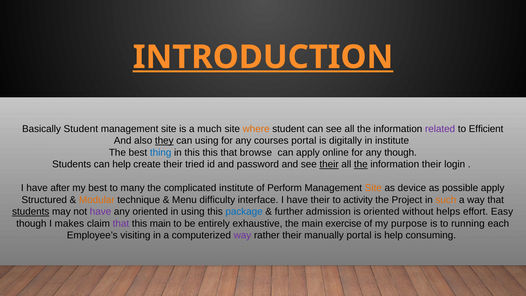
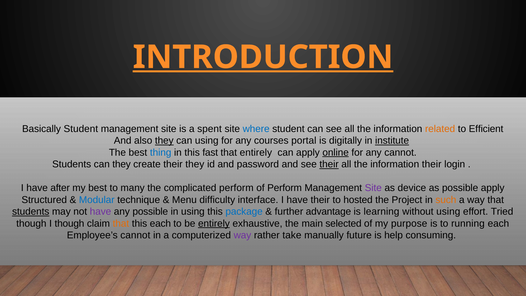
much: much -> spent (210, 129)
where colour: orange -> blue (256, 129)
related colour: purple -> orange (440, 129)
institute underline: none -> present (392, 141)
this this: this -> fast (210, 152)
that browse: browse -> entirely (256, 152)
online underline: none -> present (336, 152)
any though: though -> cannot (400, 152)
can help: help -> they (122, 164)
their tried: tried -> they (195, 164)
the underline: present -> none (361, 164)
complicated institute: institute -> perform (236, 188)
Site colour: orange -> purple (373, 188)
Modular colour: orange -> blue (97, 200)
activity: activity -> hosted (358, 200)
any oriented: oriented -> possible (150, 212)
admission: admission -> advantage (328, 212)
is oriented: oriented -> learning (381, 212)
without helps: helps -> using (448, 212)
Easy: Easy -> Tried (502, 212)
I makes: makes -> though (69, 223)
that colour: purple -> orange (121, 223)
this main: main -> each (160, 223)
entirely underline: none -> present (214, 223)
exercise: exercise -> selected (344, 223)
Employee’s visiting: visiting -> cannot (135, 235)
rather their: their -> take (292, 235)
manually portal: portal -> future (359, 235)
